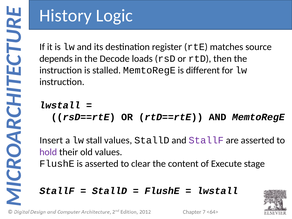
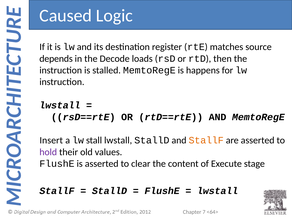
History: History -> Caused (66, 16)
different: different -> happens (203, 70)
stall values: values -> lwstall (118, 140)
StallF colour: purple -> orange (206, 140)
